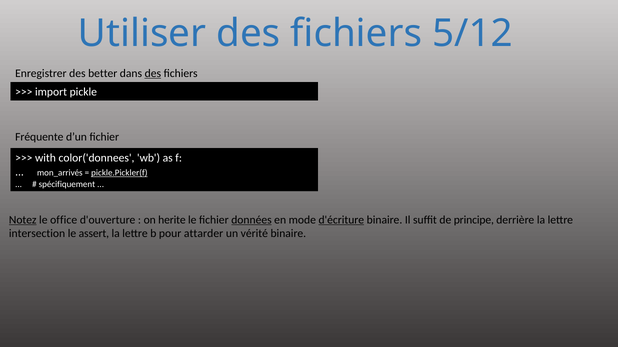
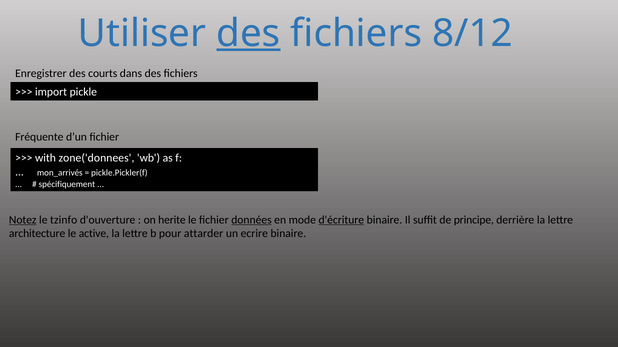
des underline: none -> present (248, 33)
5/12: 5/12 -> 8/12 (473, 33)
better: better -> courts (103, 74)
des underline: present -> none (153, 74)
color('donnees: color('donnees -> zone('donnees (96, 158)
pickle.Pickler(f underline: present -> none (119, 173)
office: office -> tzinfo (64, 220)
intersection: intersection -> architecture (37, 234)
assert: assert -> active (94, 234)
vérité: vérité -> ecrire (254, 234)
